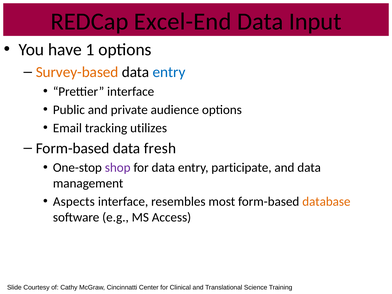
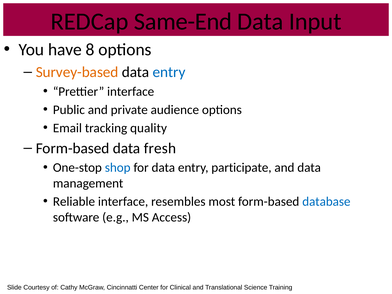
Excel-End: Excel-End -> Same-End (183, 22)
1: 1 -> 8 (90, 50)
utilizes: utilizes -> quality (149, 128)
shop colour: purple -> blue (118, 168)
Aspects: Aspects -> Reliable (74, 202)
database colour: orange -> blue (326, 202)
